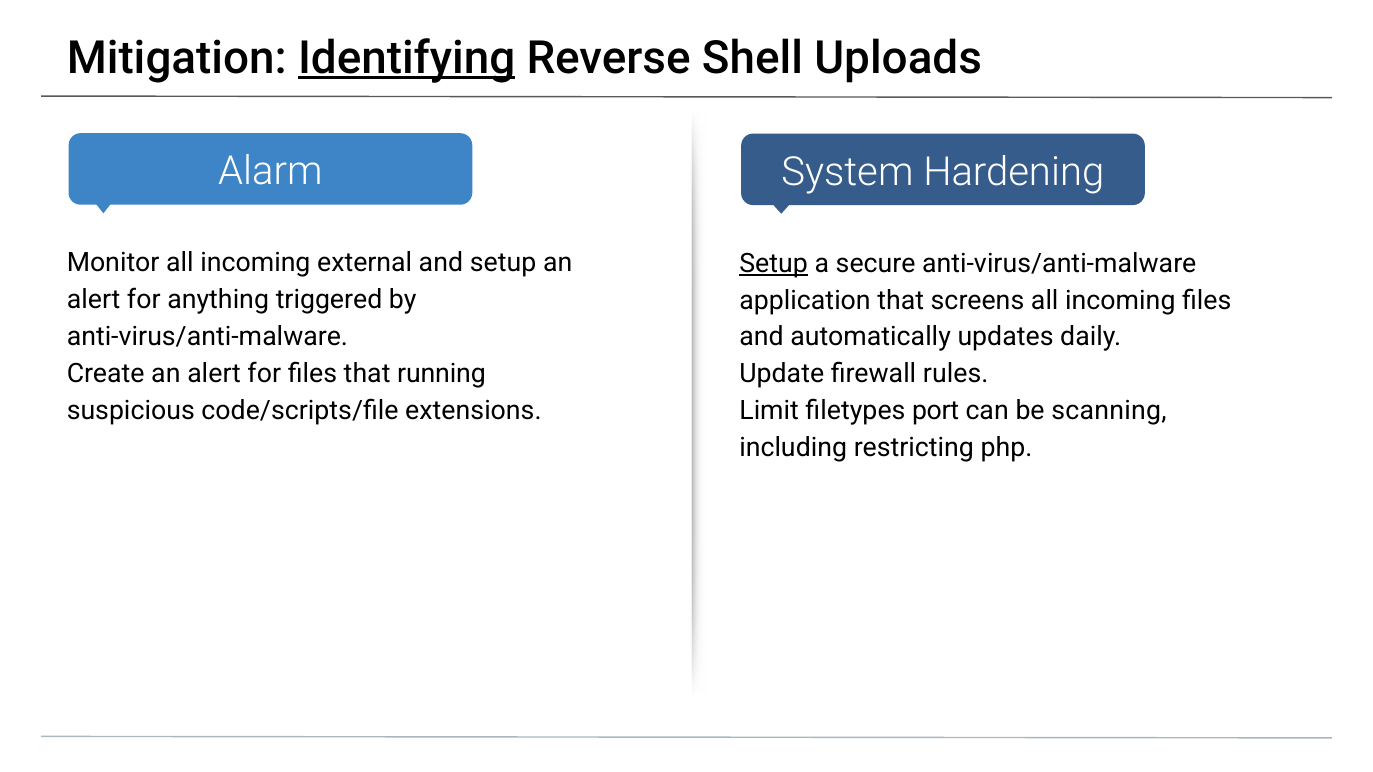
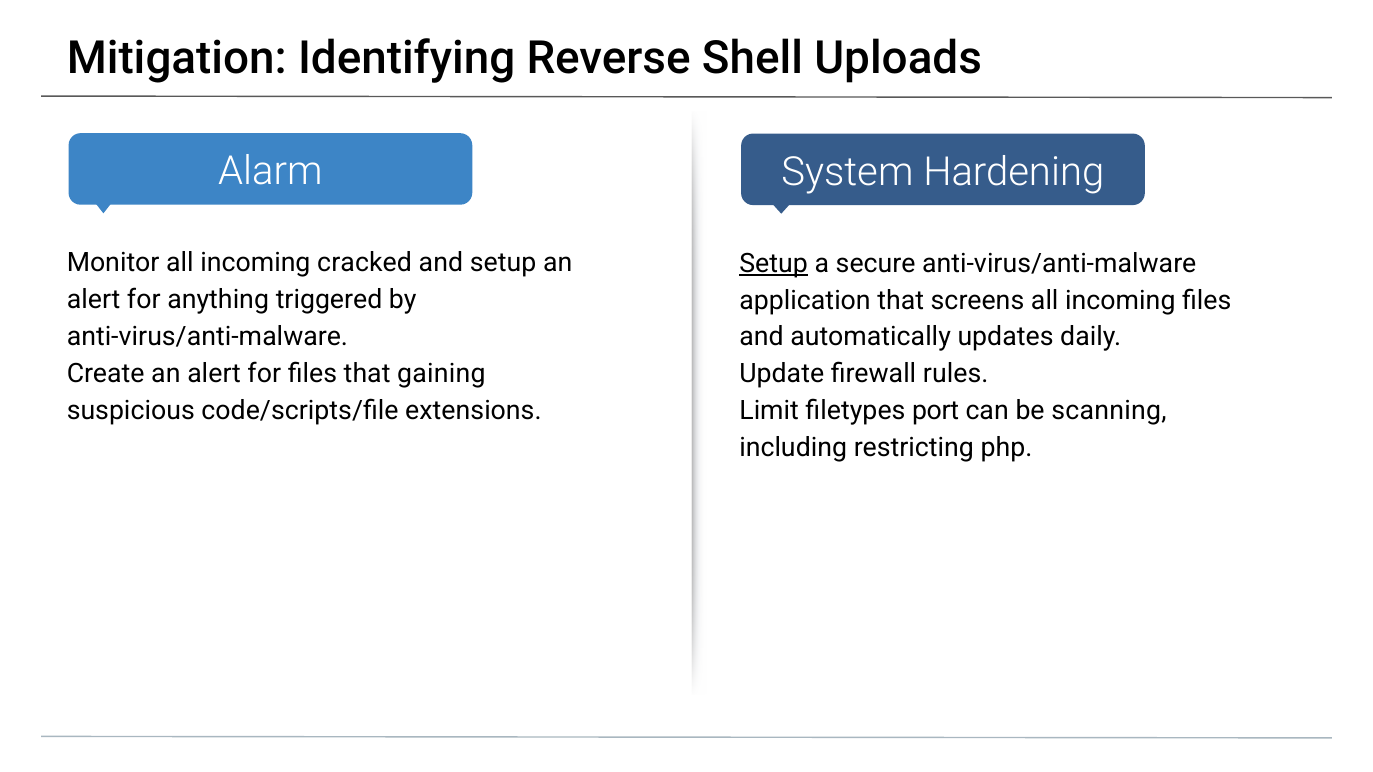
Identifying underline: present -> none (407, 58)
external: external -> cracked (365, 263)
running: running -> gaining (441, 374)
